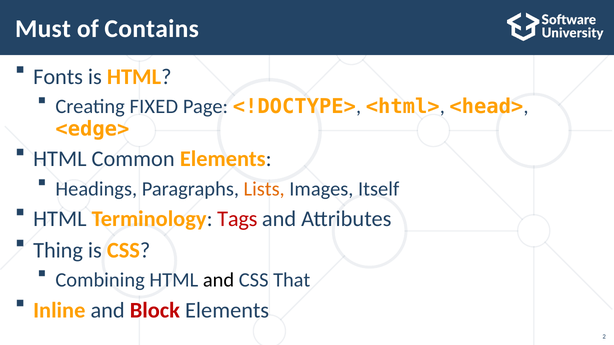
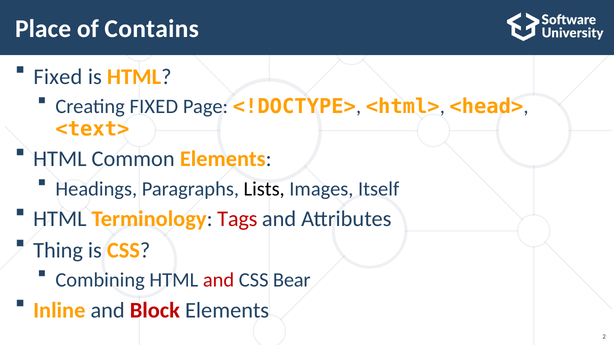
Must: Must -> Place (43, 29)
Fonts: Fonts -> Fixed (58, 77)
<edge>: <edge> -> <text> (92, 129)
Lists colour: orange -> black (264, 189)
and colour: black -> red (219, 280)
That: That -> Bear (292, 280)
